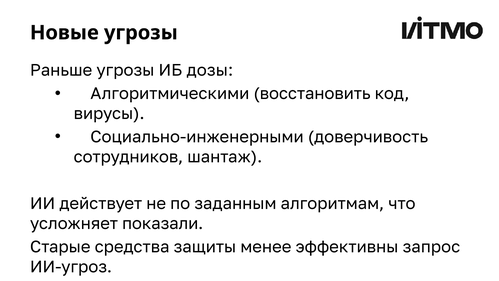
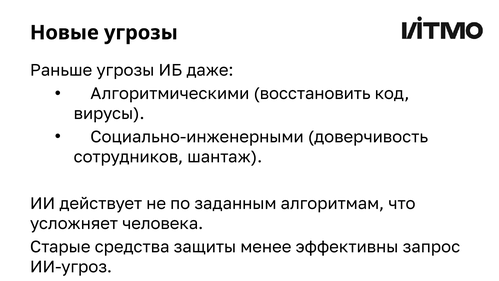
дозы: дозы -> даже (210, 70)
показали: показали -> человека (163, 223)
